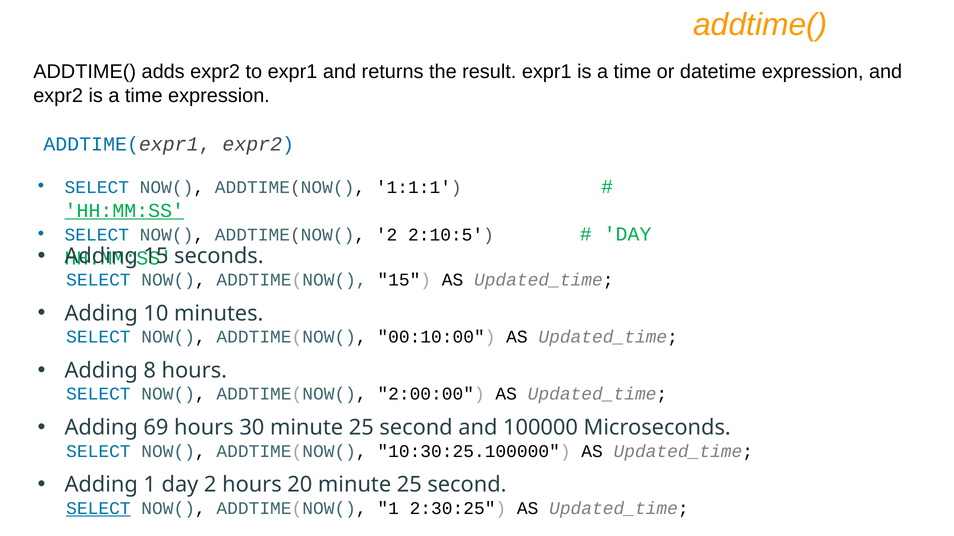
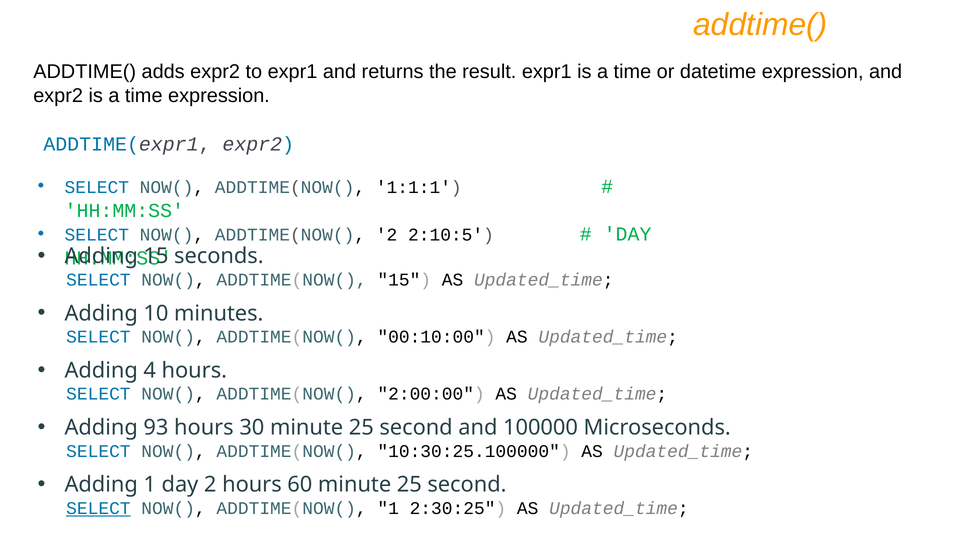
HH:MM:SS underline: present -> none (124, 211)
8: 8 -> 4 (150, 371)
69: 69 -> 93 (156, 428)
20: 20 -> 60 (300, 485)
